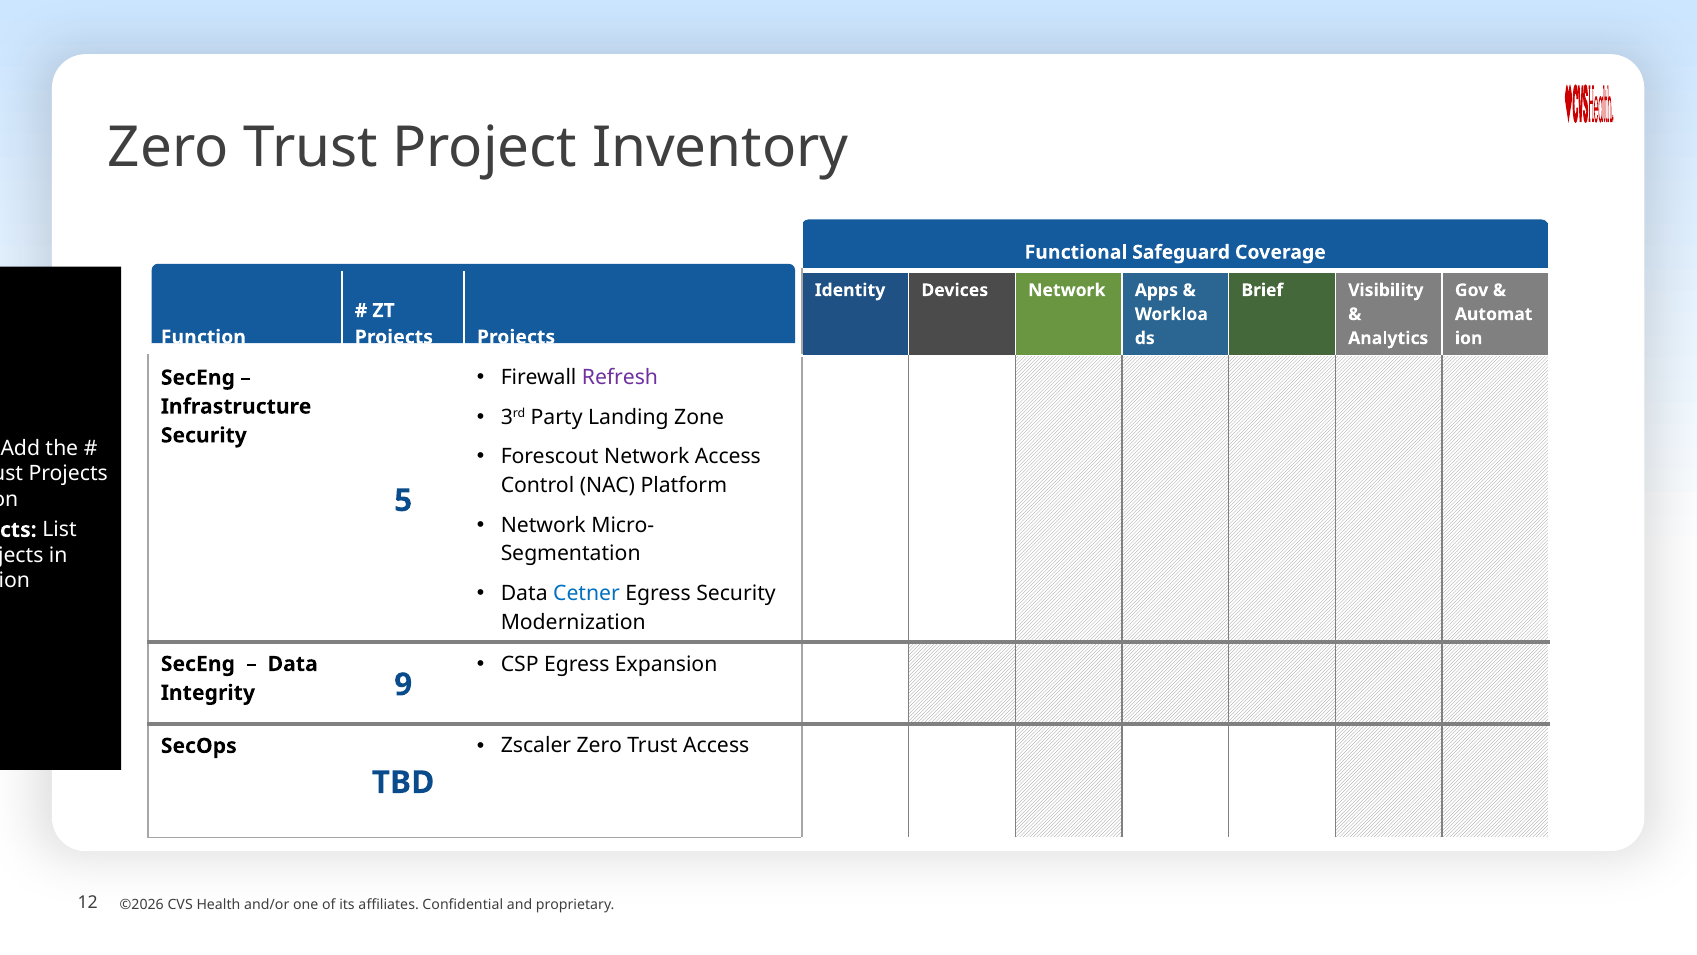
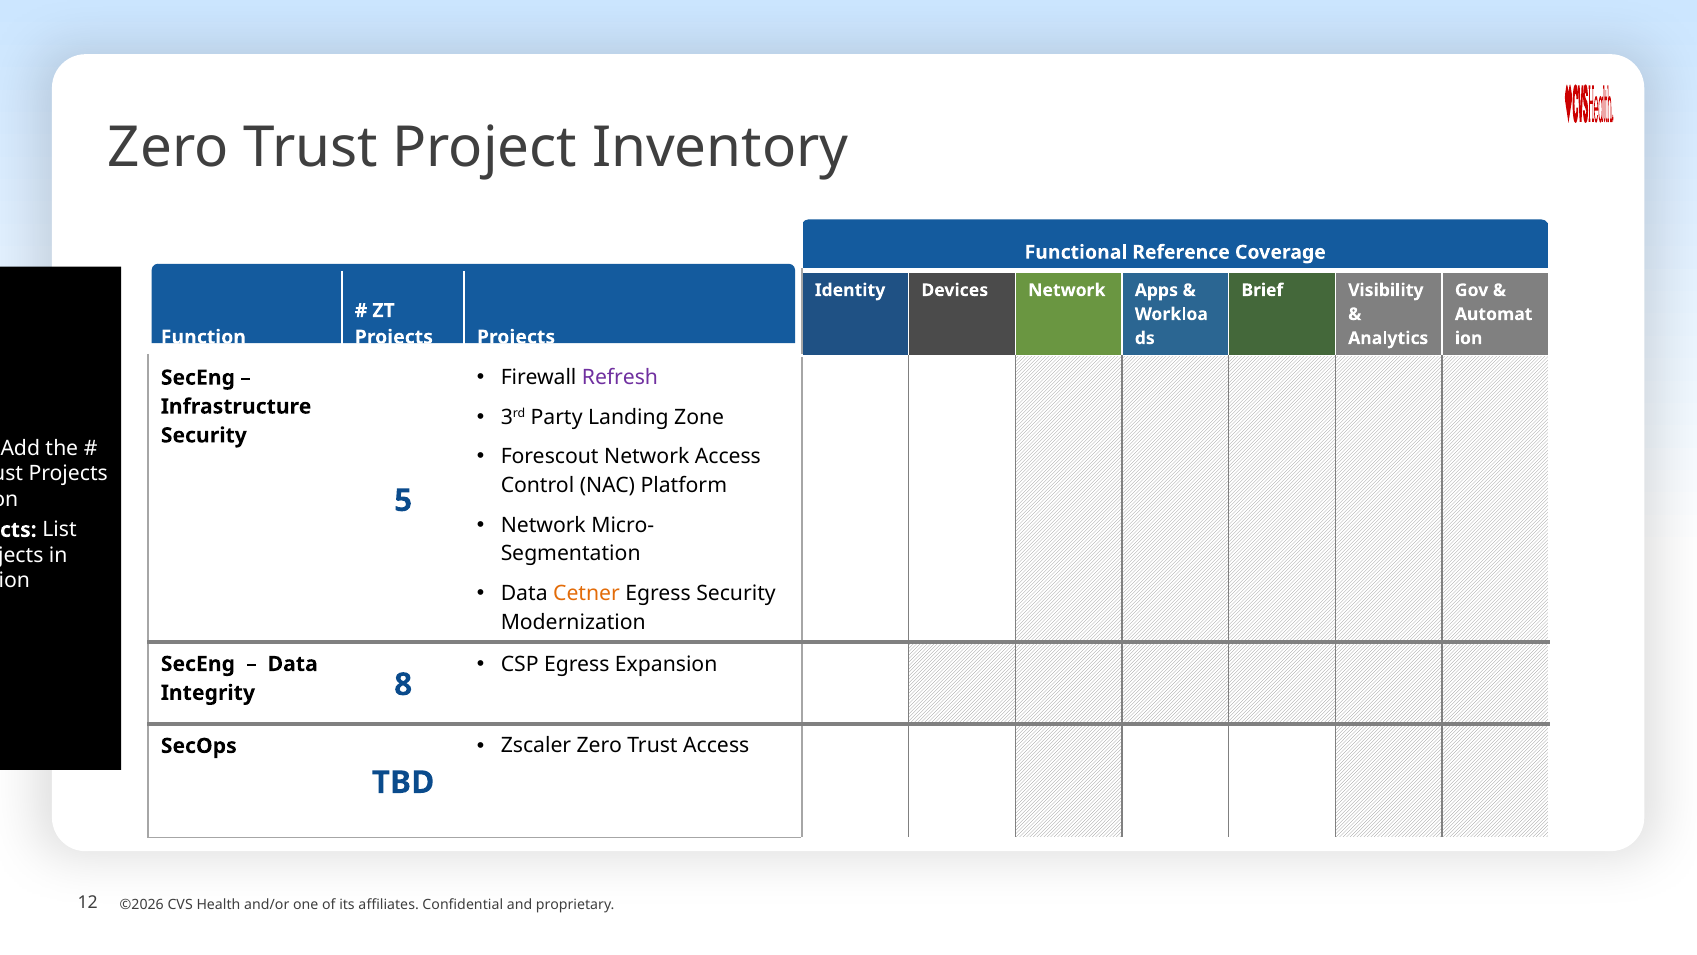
Safeguard: Safeguard -> Reference (1181, 252)
Cetner colour: blue -> orange (587, 593)
9: 9 -> 8 (403, 684)
